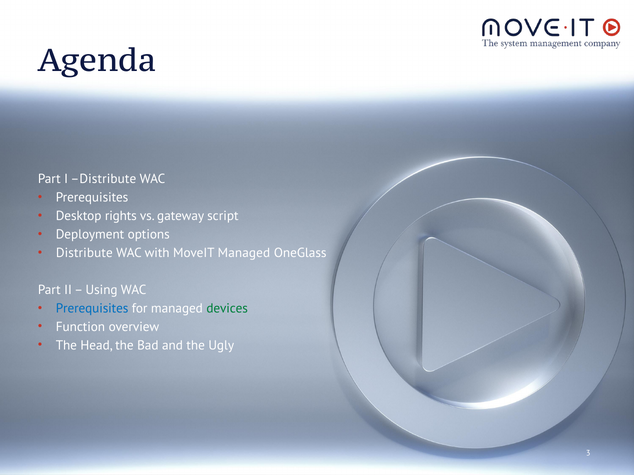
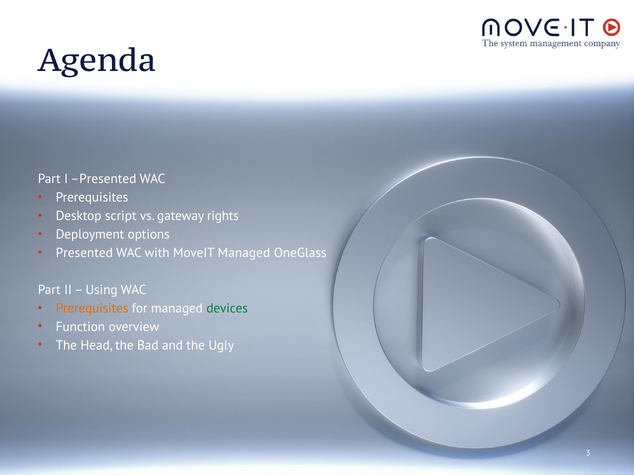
I Distribute: Distribute -> Presented (103, 179)
rights: rights -> script (121, 216)
script: script -> rights (223, 216)
Distribute: Distribute -> Presented (84, 253)
Prerequisites colour: blue -> orange (92, 309)
